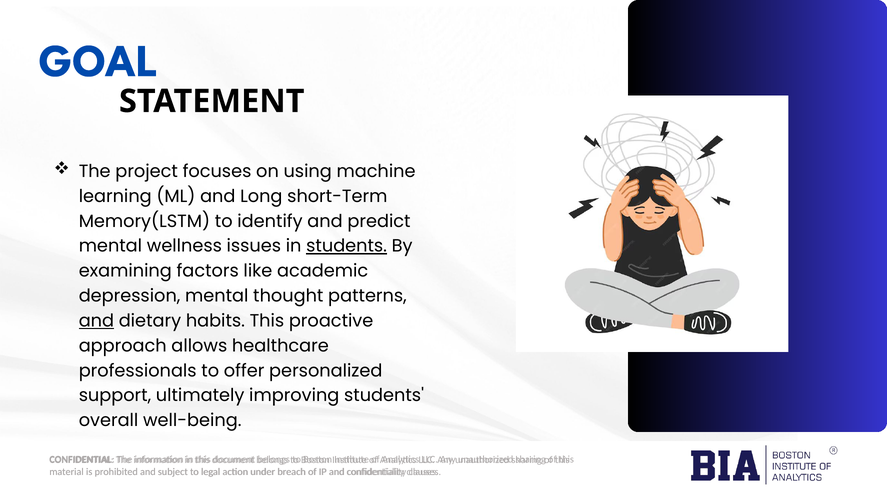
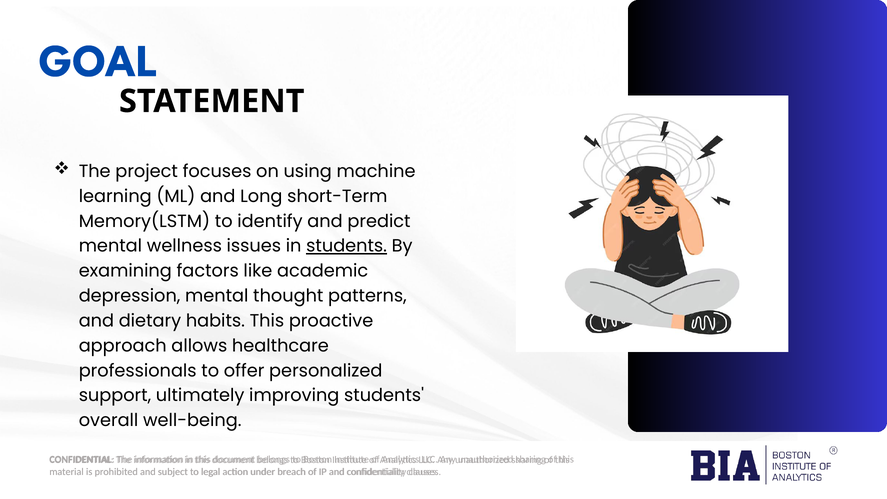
and underline: present -> none (96, 321)
